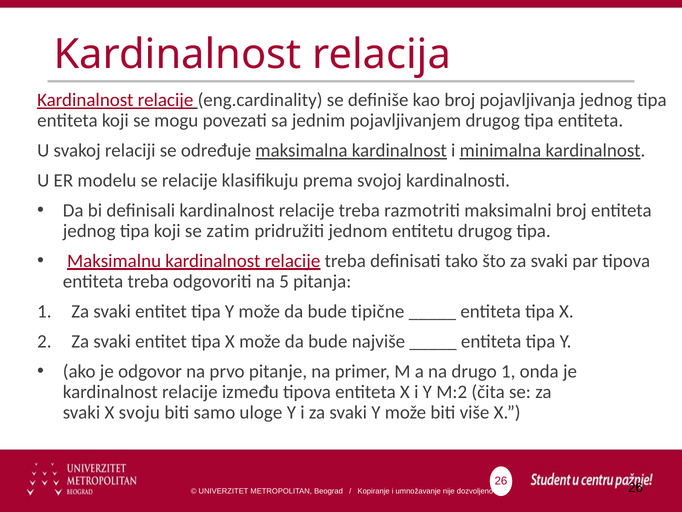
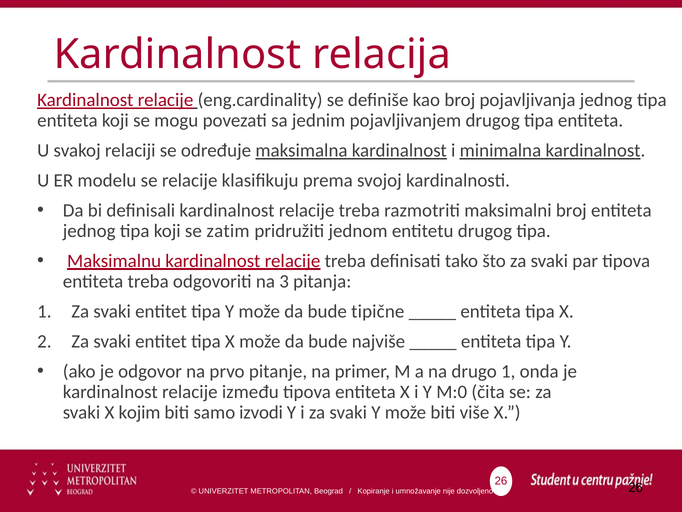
5: 5 -> 3 (284, 281)
M:2: M:2 -> M:0 (452, 391)
svoju: svoju -> kojim (139, 412)
uloge: uloge -> izvodi (261, 412)
